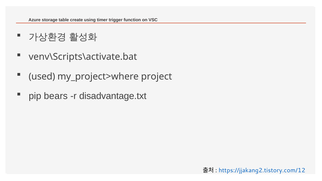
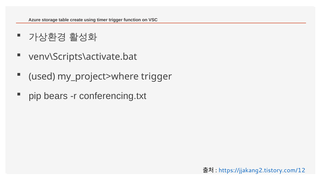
my_project>where project: project -> trigger (157, 76)
disadvantage.txt: disadvantage.txt -> conferencing.txt (113, 96)
